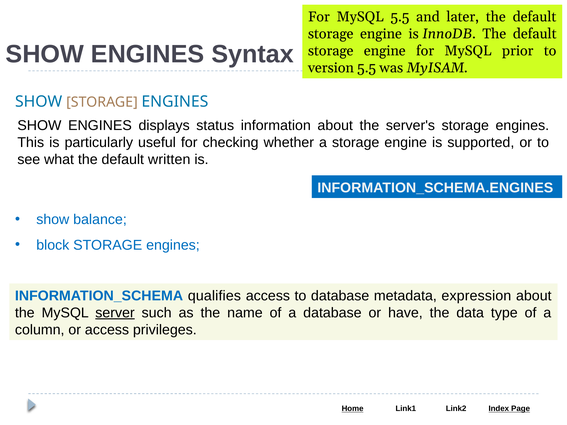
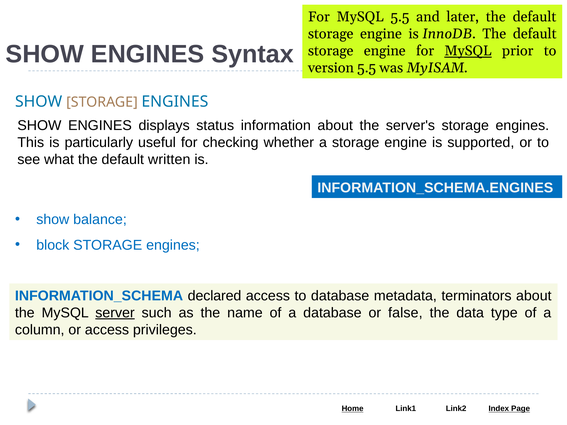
MySQL underline: none -> present (468, 51)
qualifies: qualifies -> declared (215, 296)
expression: expression -> terminators (476, 296)
have: have -> false (405, 313)
